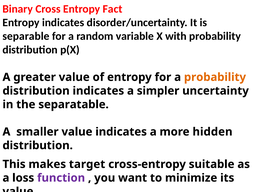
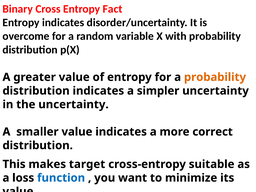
separable: separable -> overcome (26, 36)
the separatable: separatable -> uncertainty (73, 104)
hidden: hidden -> correct (213, 132)
function colour: purple -> blue (61, 178)
